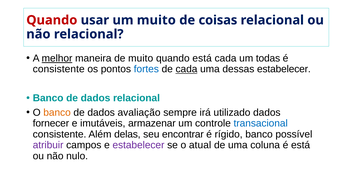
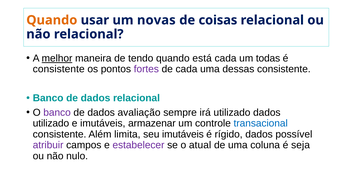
Quando colour: red -> orange (52, 20)
um muito: muito -> novas (156, 20)
de muito: muito -> tendo (141, 58)
fortes colour: blue -> purple (146, 69)
cada underline: present -> none (186, 69)
dessas estabelecer: estabelecer -> consistente (284, 69)
banco colour: orange -> purple (57, 113)
fornecer: fornecer -> utilizado (51, 123)
delas: delas -> limita (127, 134)
seu encontrar: encontrar -> imutáveis (183, 134)
rígido banco: banco -> dados (259, 134)
é está: está -> seja (301, 145)
